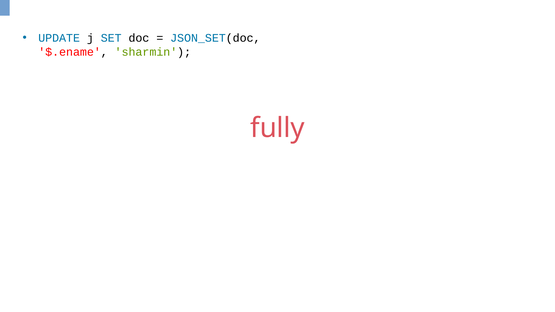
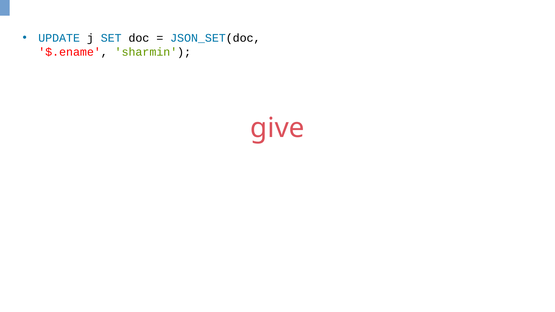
fully: fully -> give (277, 128)
